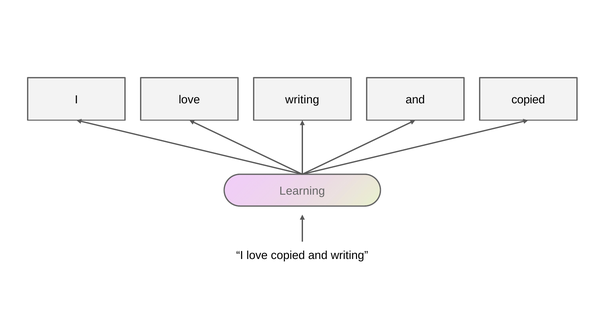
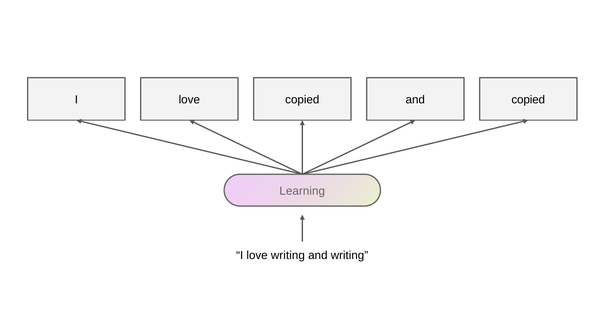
love writing: writing -> copied (302, 100)
love copied: copied -> writing (288, 255)
